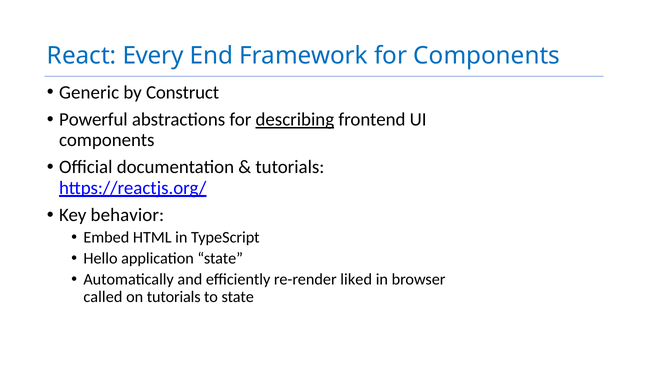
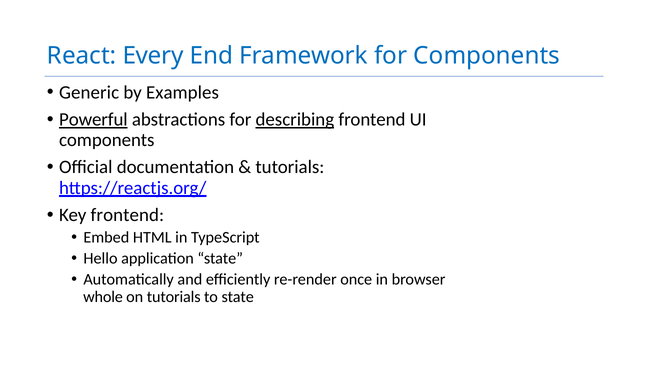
Construct: Construct -> Examples (182, 92)
Powerful underline: none -> present (93, 119)
Key behavior: behavior -> frontend (127, 215)
liked: liked -> once (356, 279)
called: called -> whole (103, 296)
